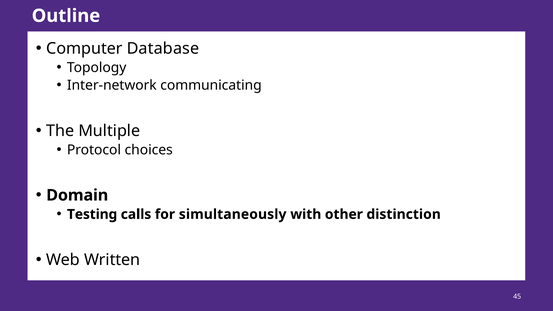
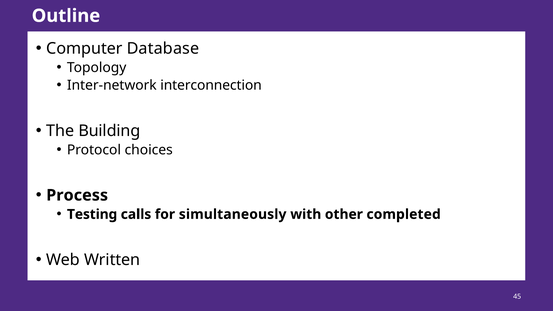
communicating: communicating -> interconnection (211, 85)
Multiple: Multiple -> Building (109, 131)
Domain: Domain -> Process (77, 195)
distinction: distinction -> completed (404, 214)
